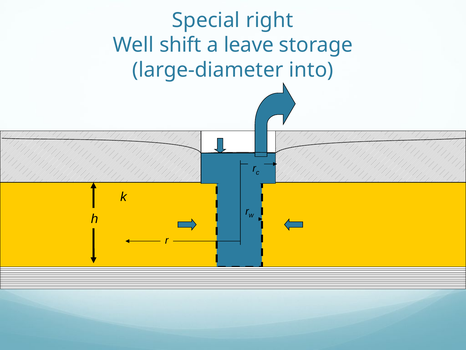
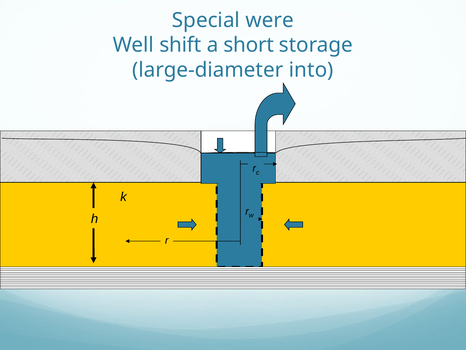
right: right -> were (270, 20)
leave: leave -> short (249, 45)
